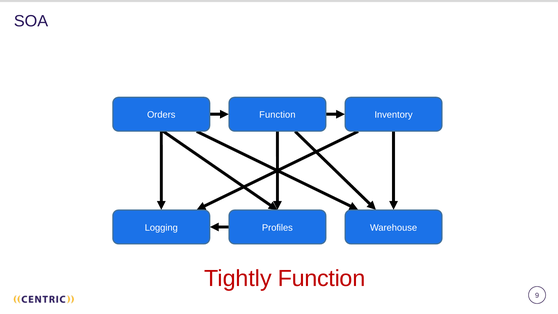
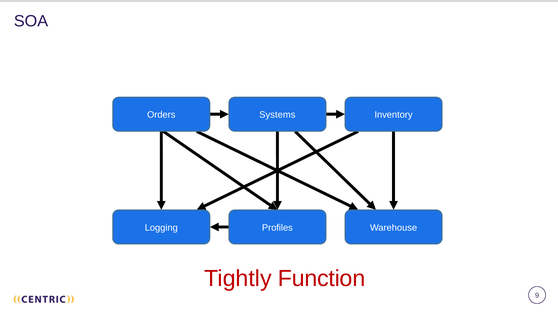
Orders Function: Function -> Systems (277, 115)
